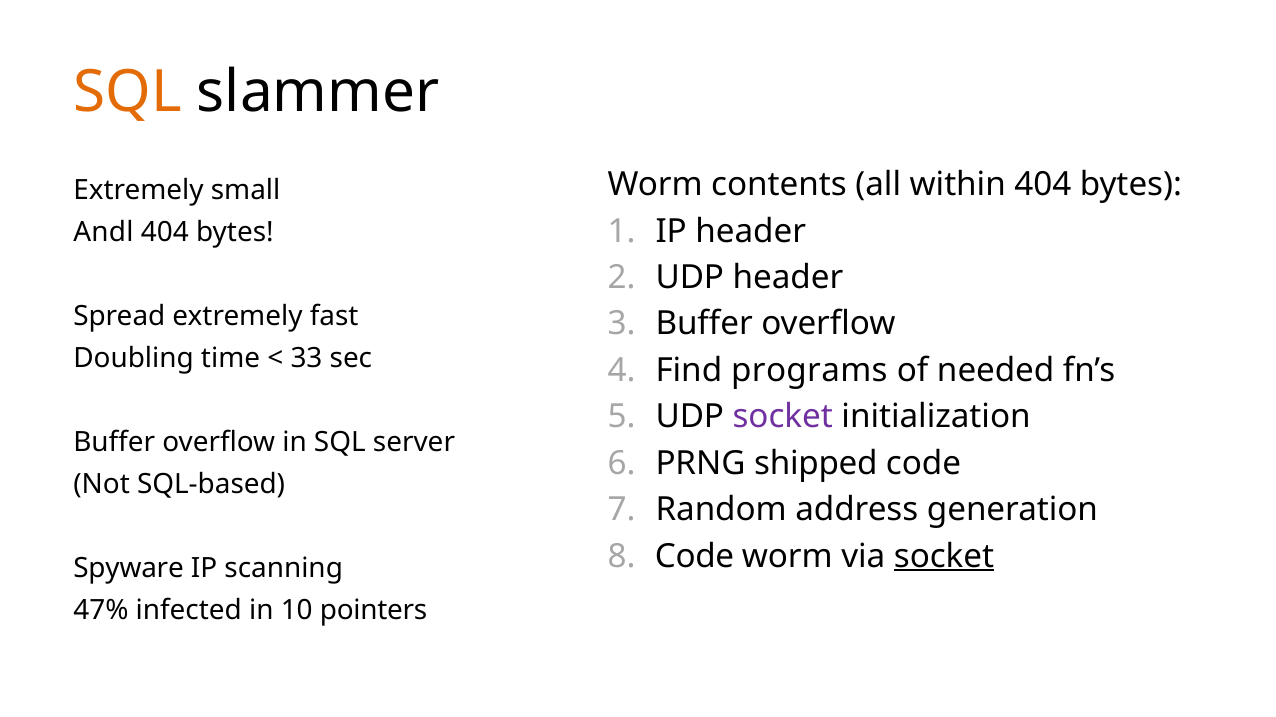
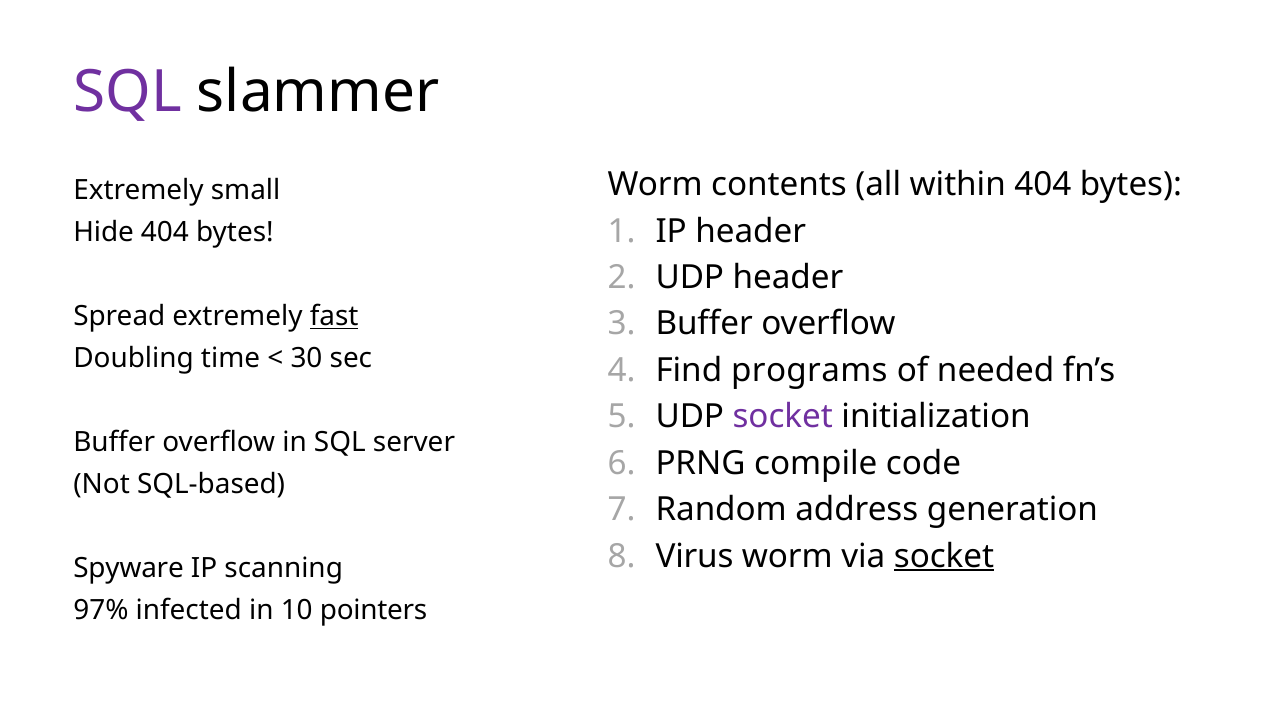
SQL colour: orange -> purple (128, 93)
Andl: Andl -> Hide (104, 233)
fast underline: none -> present (334, 317)
33: 33 -> 30 (306, 359)
shipped: shipped -> compile (816, 464)
Code: Code -> Virus (694, 557)
47%: 47% -> 97% (101, 611)
